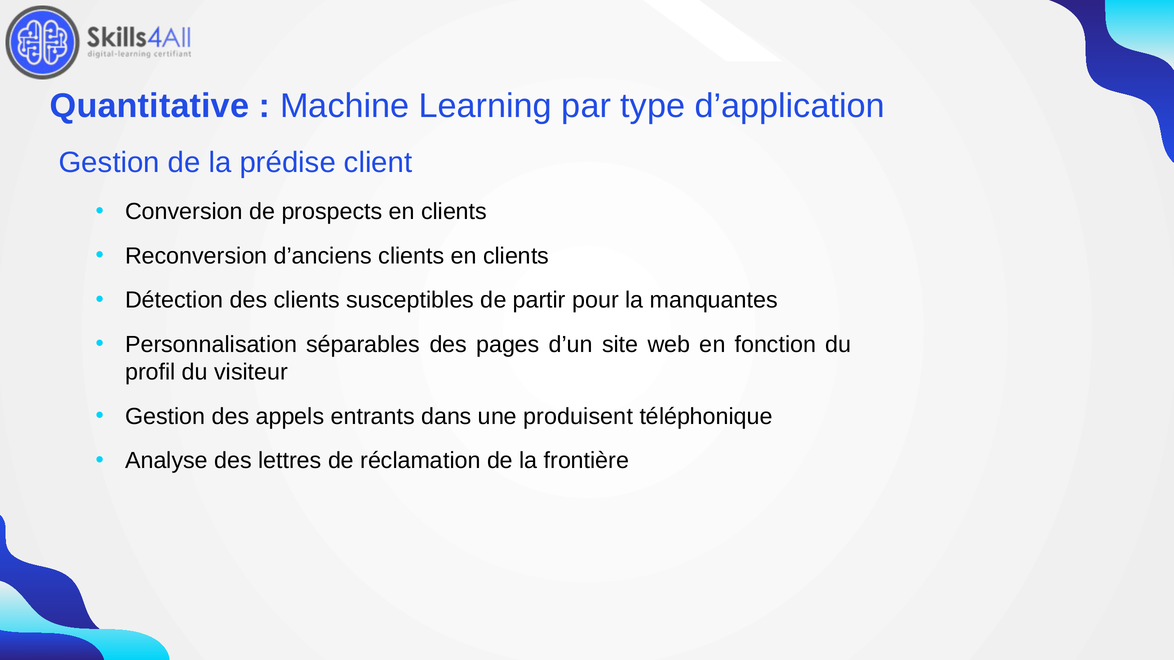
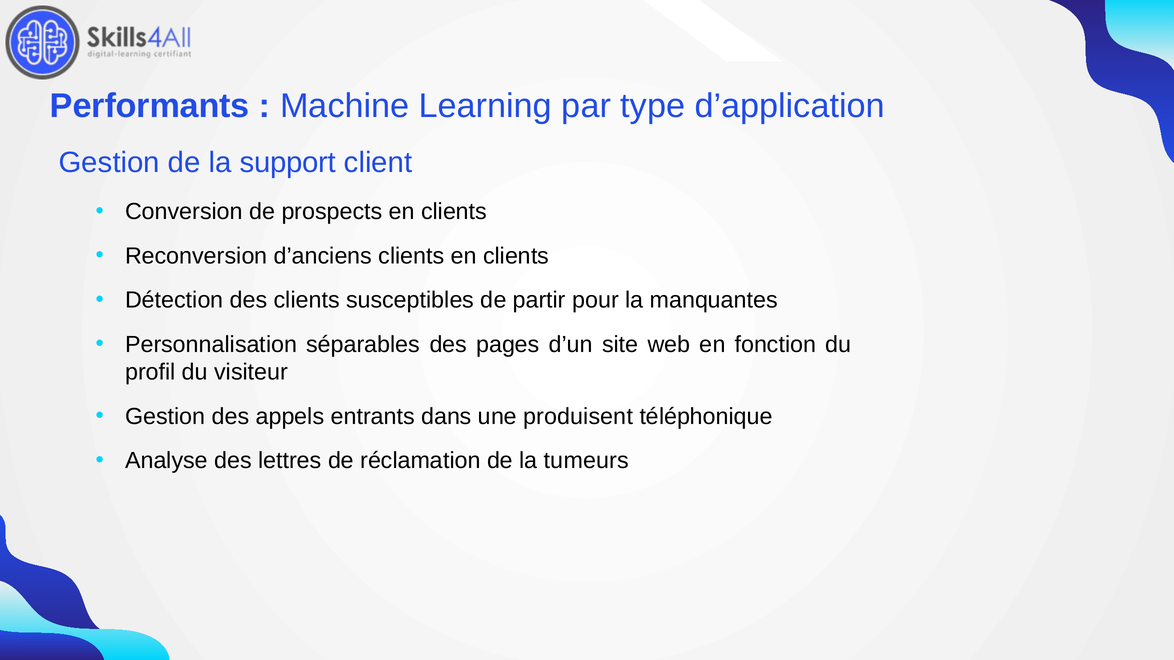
Quantitative: Quantitative -> Performants (150, 106)
prédise: prédise -> support (288, 163)
frontière: frontière -> tumeurs (586, 461)
